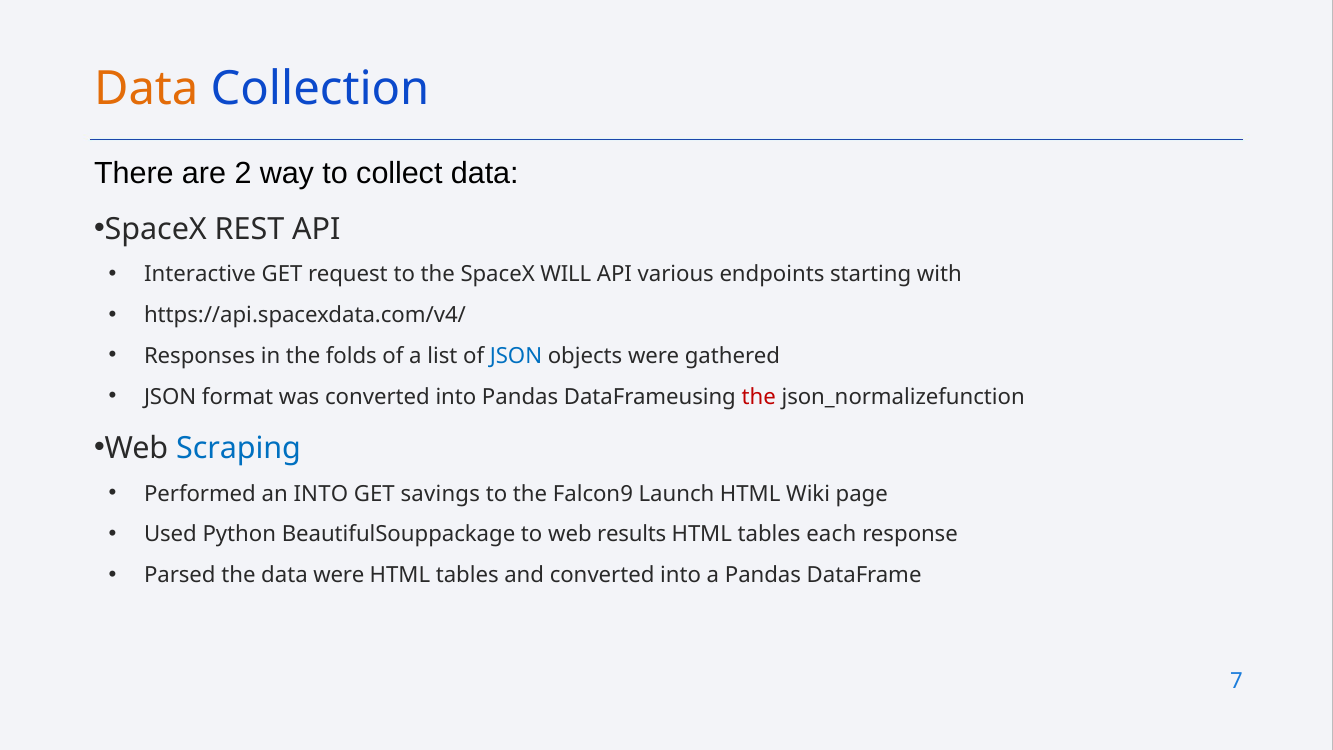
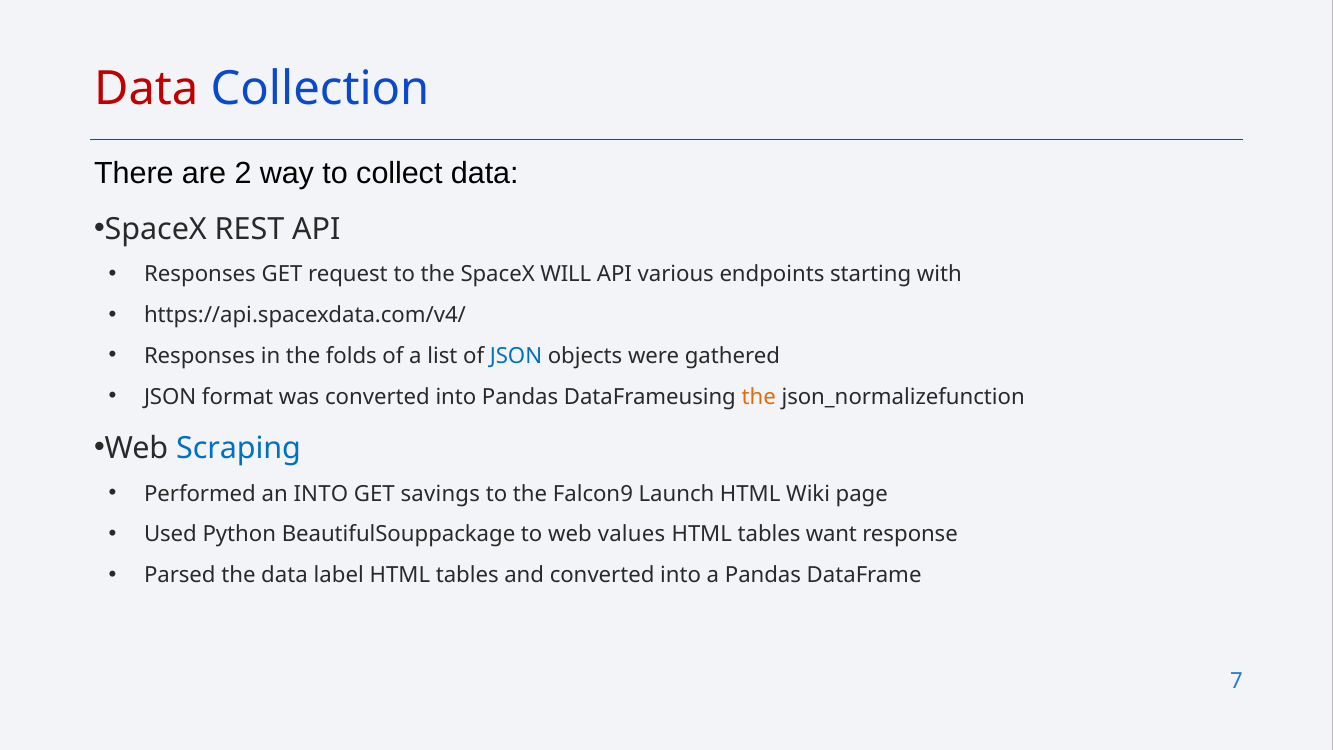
Data colour: orange -> red (146, 89)
Interactive: Interactive -> Responses (200, 274)
the colour: red -> orange (759, 397)
results: results -> values (631, 534)
each: each -> want (831, 534)
data were: were -> label (339, 575)
